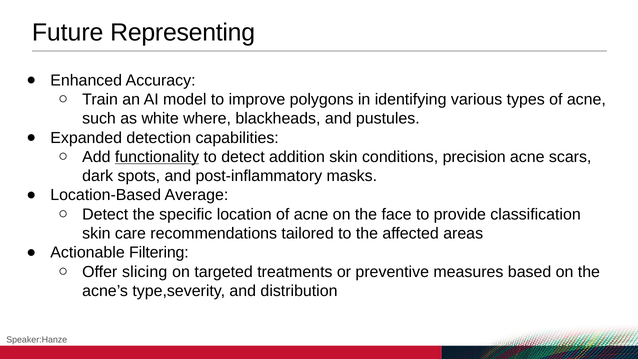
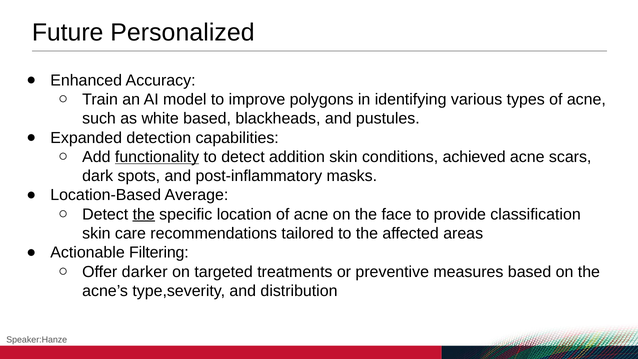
Representing: Representing -> Personalized (182, 32)
white where: where -> based (207, 119)
precision: precision -> achieved (474, 157)
the underline: none -> present (144, 214)
slicing: slicing -> darker (145, 272)
